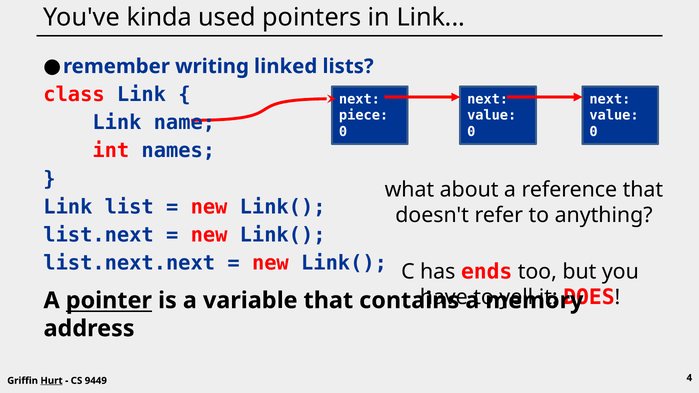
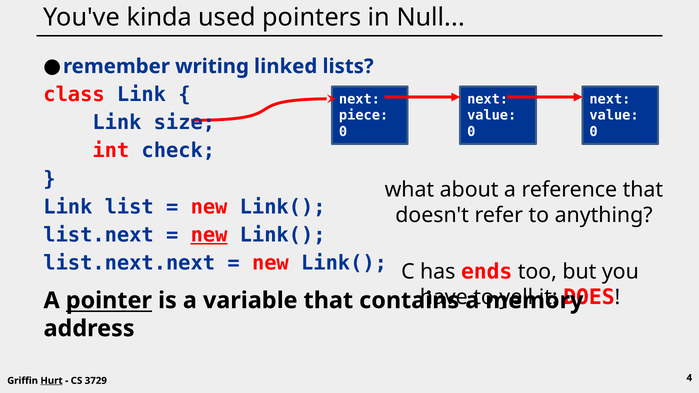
in Link: Link -> Null (431, 17)
name: name -> size (184, 123)
names: names -> check (178, 151)
new underline: none -> present (209, 235)
9449: 9449 -> 3729 (96, 381)
